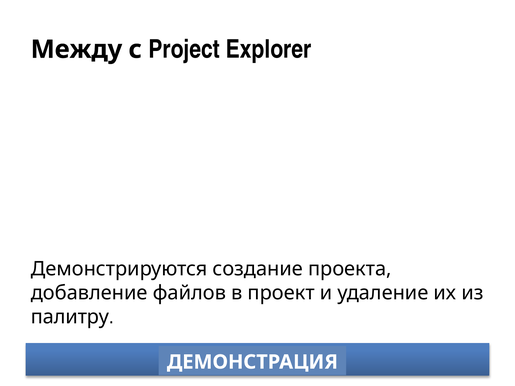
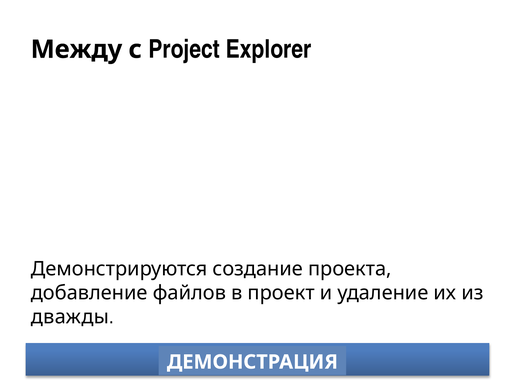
палитру: палитру -> дважды (70, 317)
